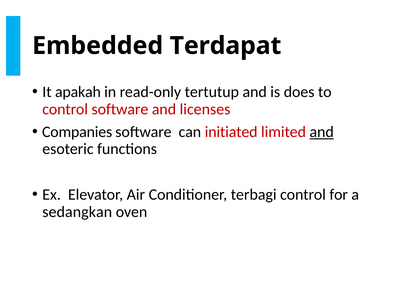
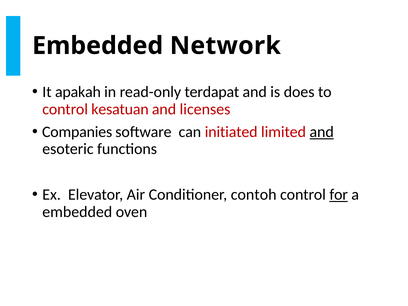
Terdapat: Terdapat -> Network (225, 46)
tertutup: tertutup -> terdapat (212, 92)
control software: software -> kesatuan (120, 109)
terbagi: terbagi -> contoh (254, 195)
for underline: none -> present (339, 195)
sedangkan: sedangkan -> embedded (77, 212)
